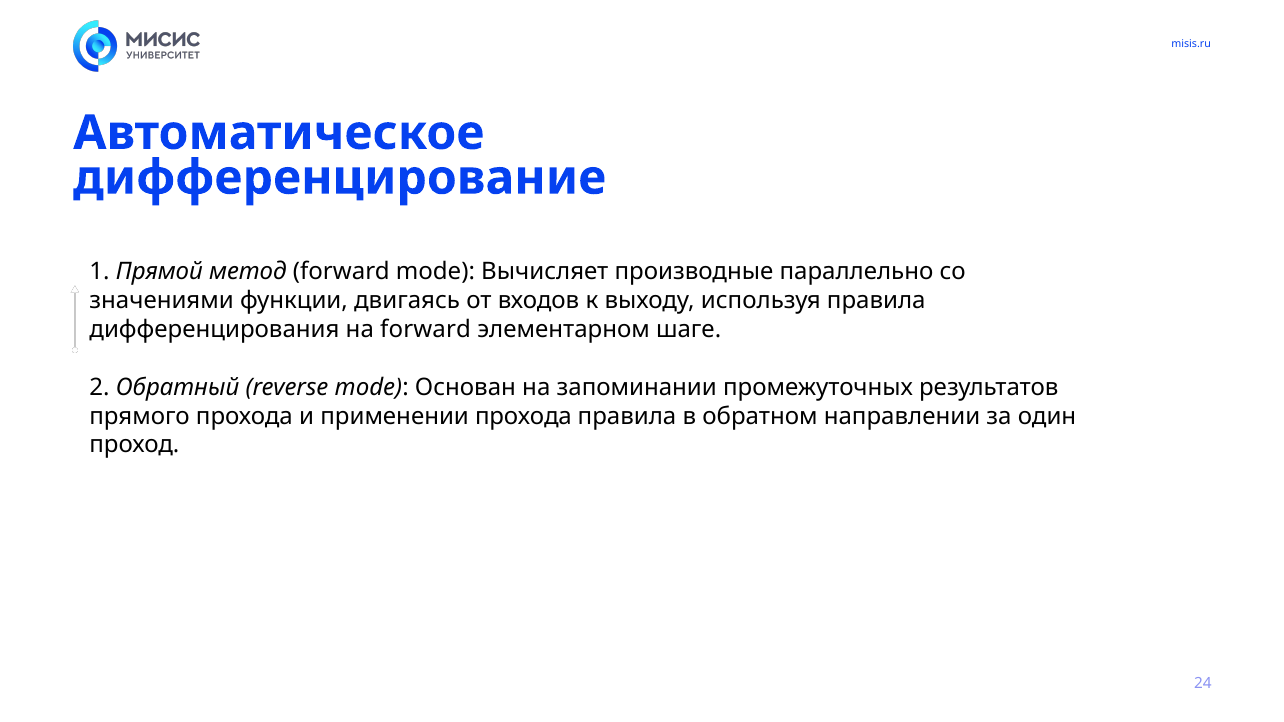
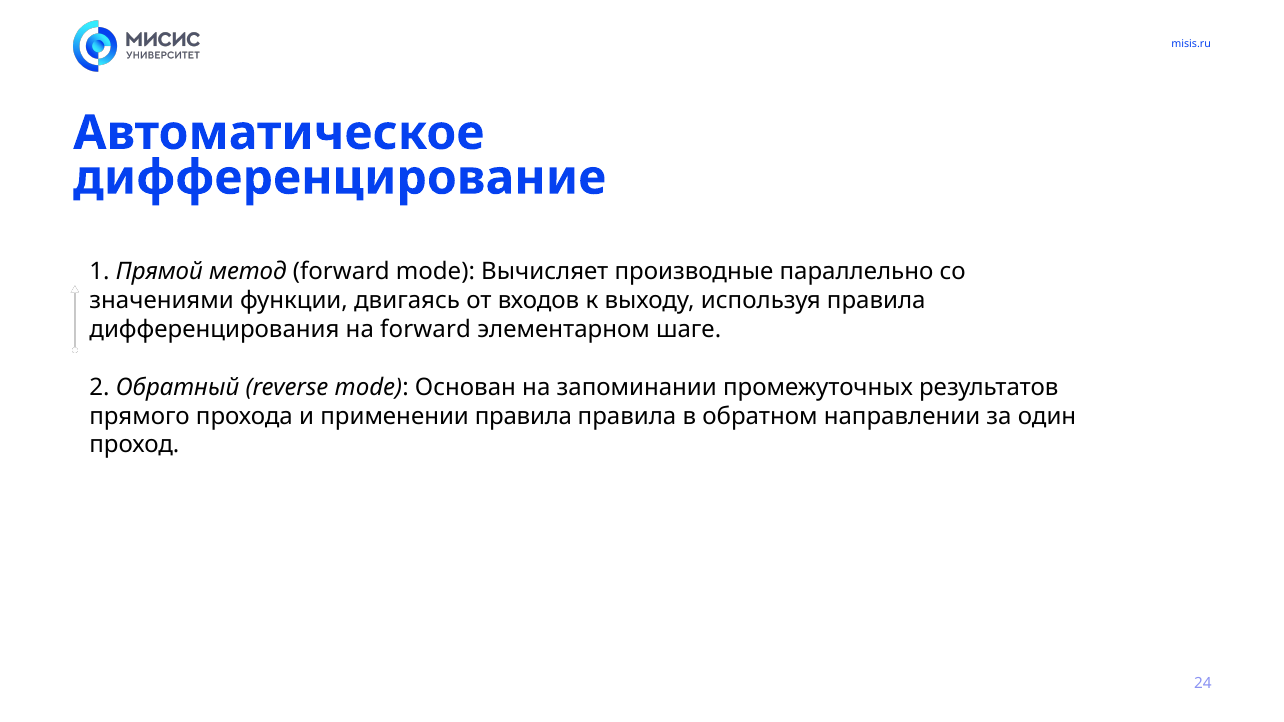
применении прохода: прохода -> правила (523, 416)
